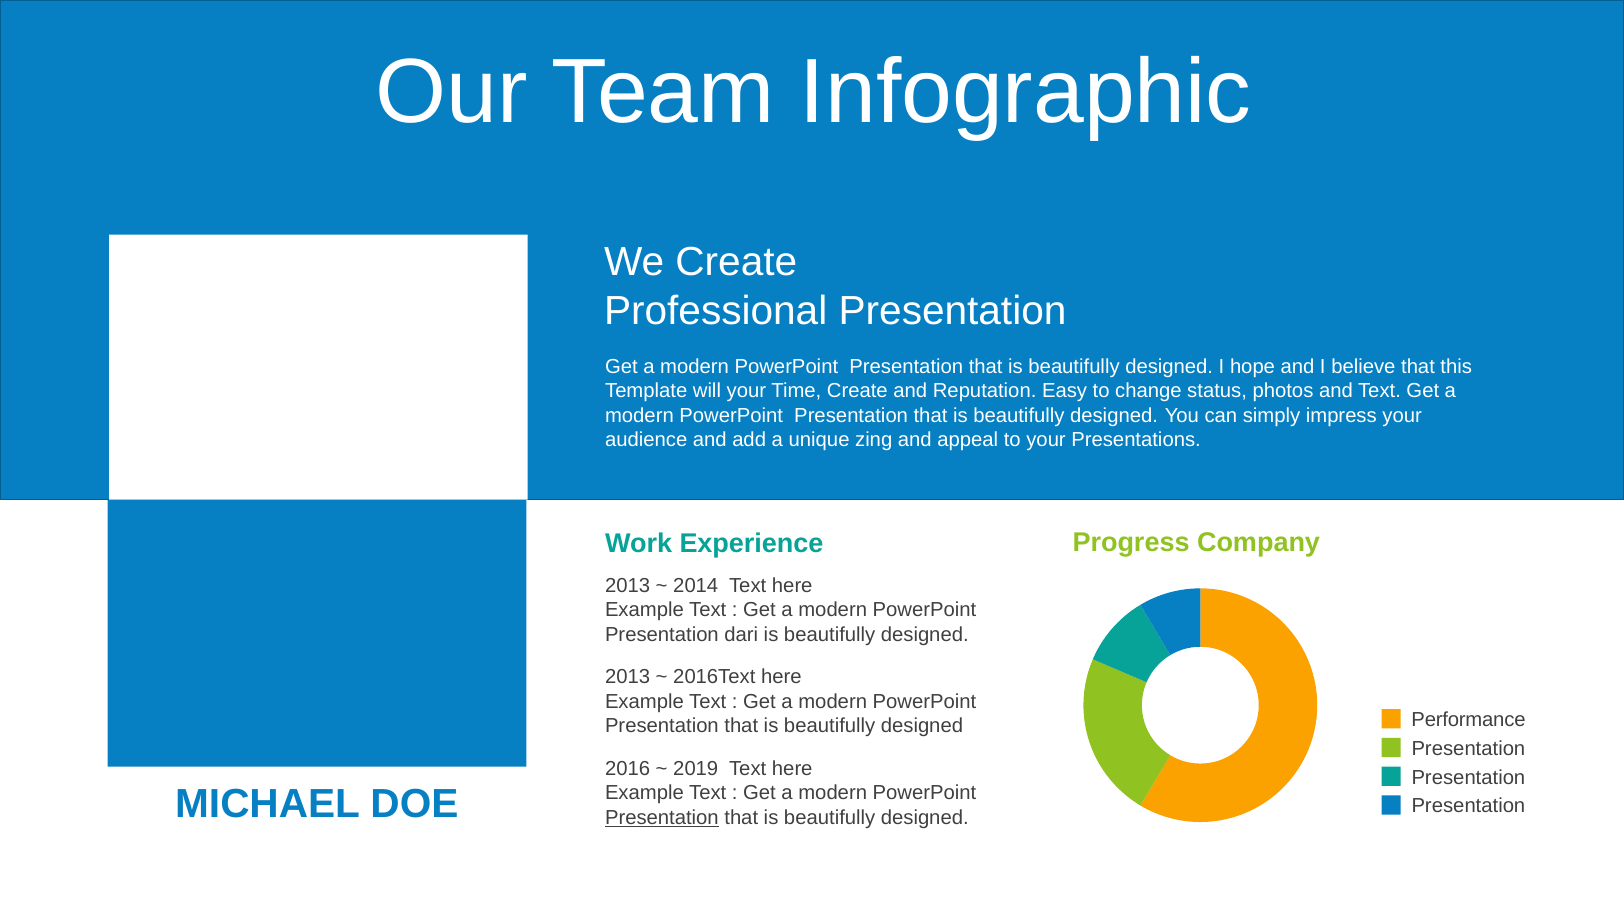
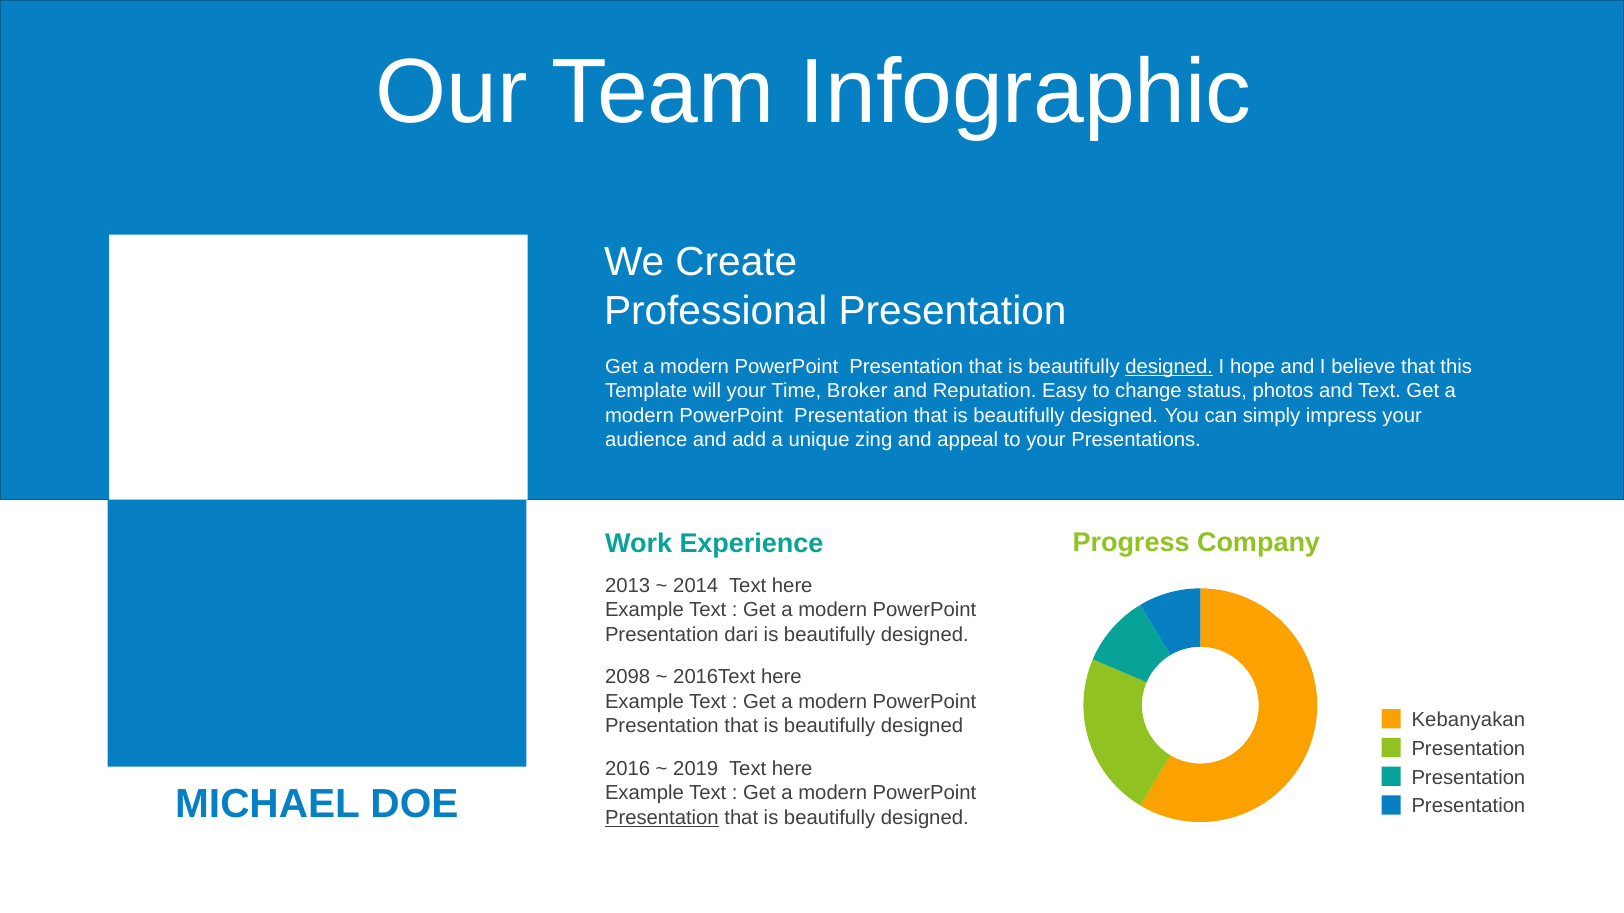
designed underline: none -> present (1169, 367)
Time Create: Create -> Broker (857, 391)
2013: 2013 -> 2098 (628, 678)
Performance: Performance -> Kebanyakan (1468, 721)
